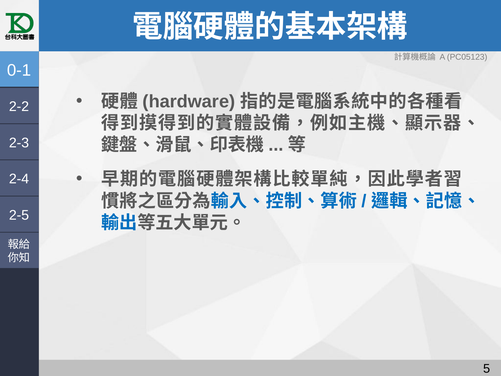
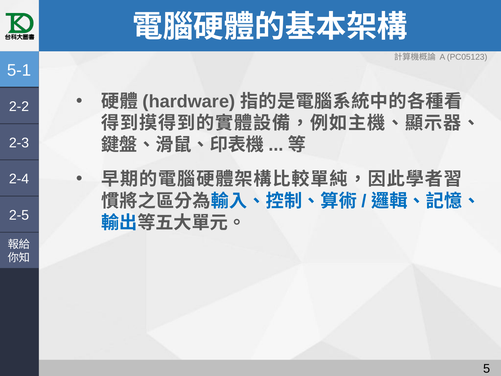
0-1: 0-1 -> 5-1 (19, 70)
